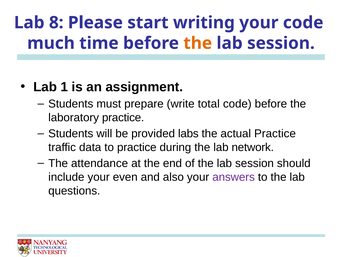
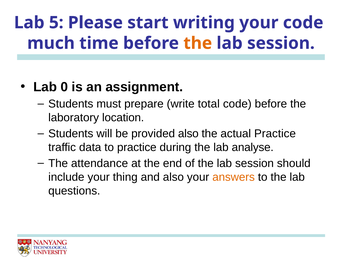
8: 8 -> 5 (56, 23)
1: 1 -> 0 (64, 87)
laboratory practice: practice -> location (123, 117)
provided labs: labs -> also (188, 133)
network: network -> analyse (253, 147)
even: even -> thing (125, 177)
answers colour: purple -> orange (234, 177)
